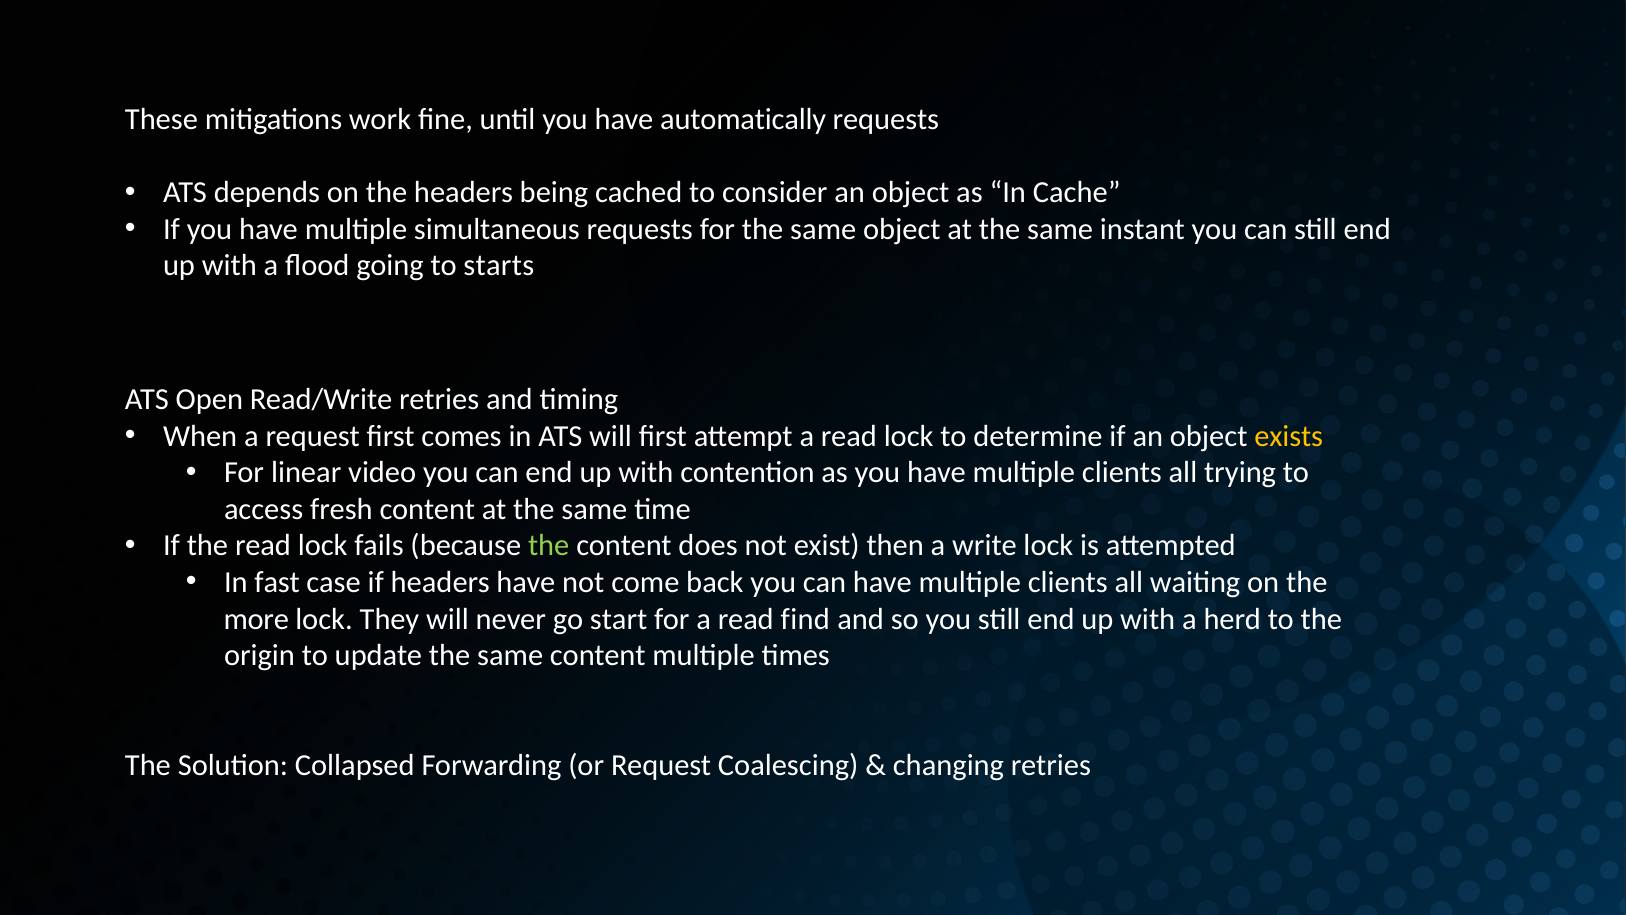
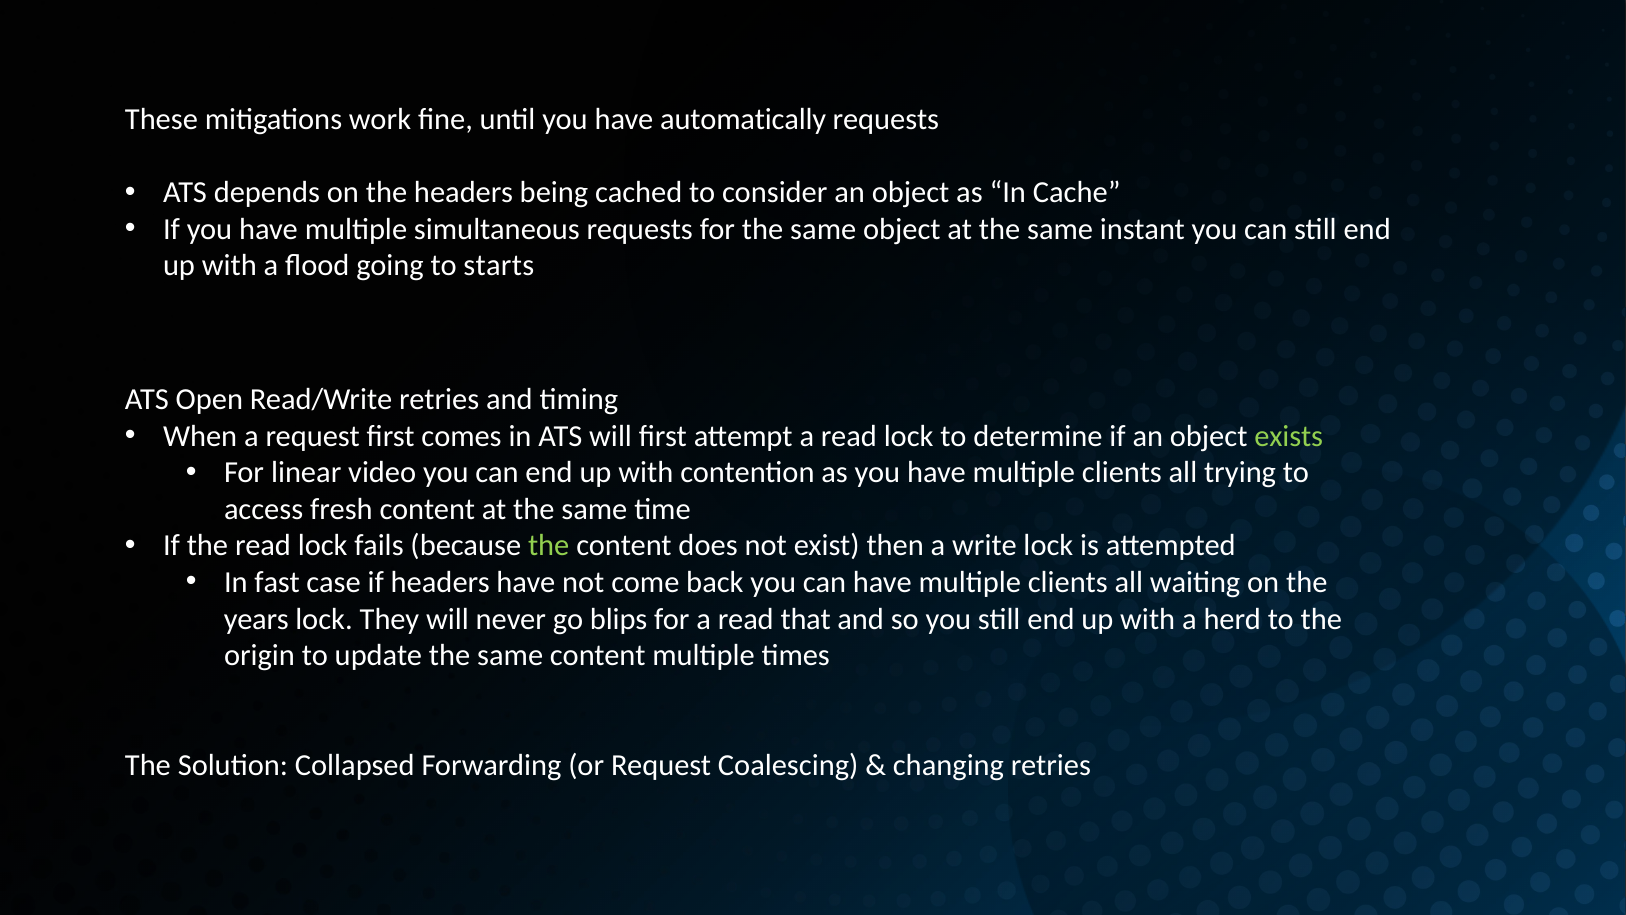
exists colour: yellow -> light green (1289, 436)
more: more -> years (256, 619)
start: start -> blips (619, 619)
find: find -> that (806, 619)
